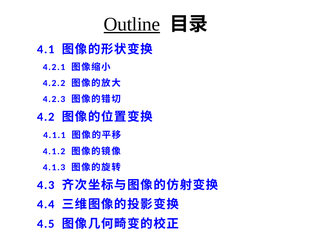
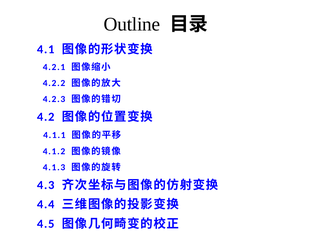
Outline underline: present -> none (132, 24)
